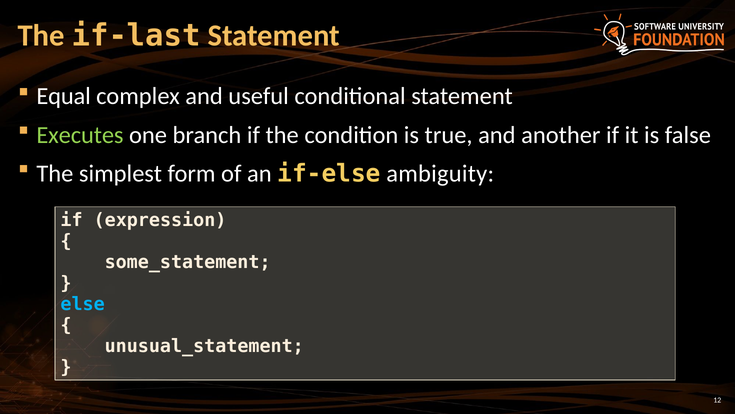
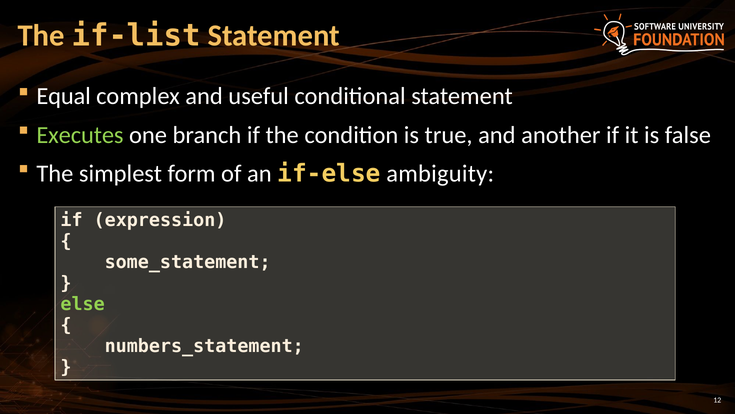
if-last: if-last -> if-list (136, 36)
else colour: light blue -> light green (83, 304)
unusual_statement: unusual_statement -> numbers_statement (204, 346)
